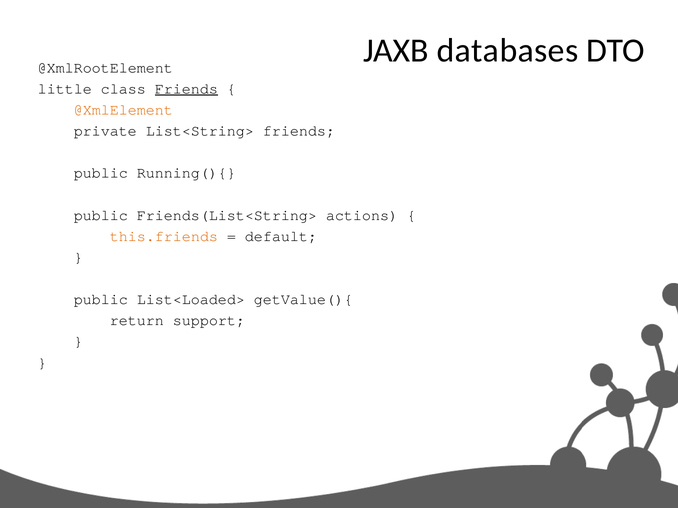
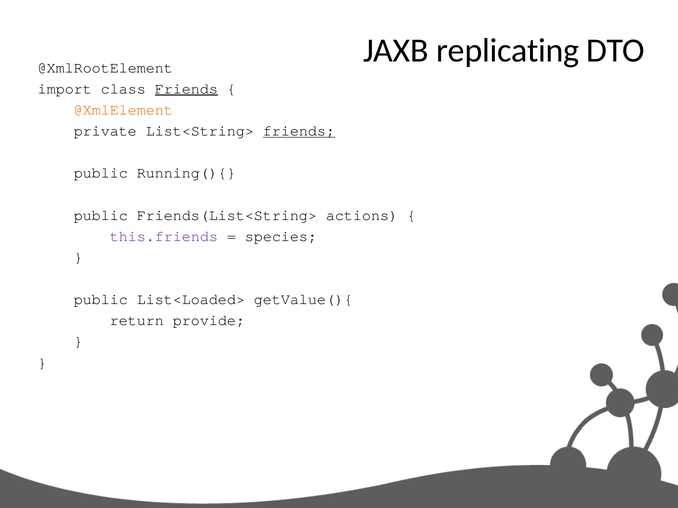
databases: databases -> replicating (508, 51)
little: little -> import (65, 89)
friends underline: none -> present (299, 131)
this.friends colour: orange -> purple (164, 236)
default: default -> species (281, 236)
support: support -> provide (209, 321)
